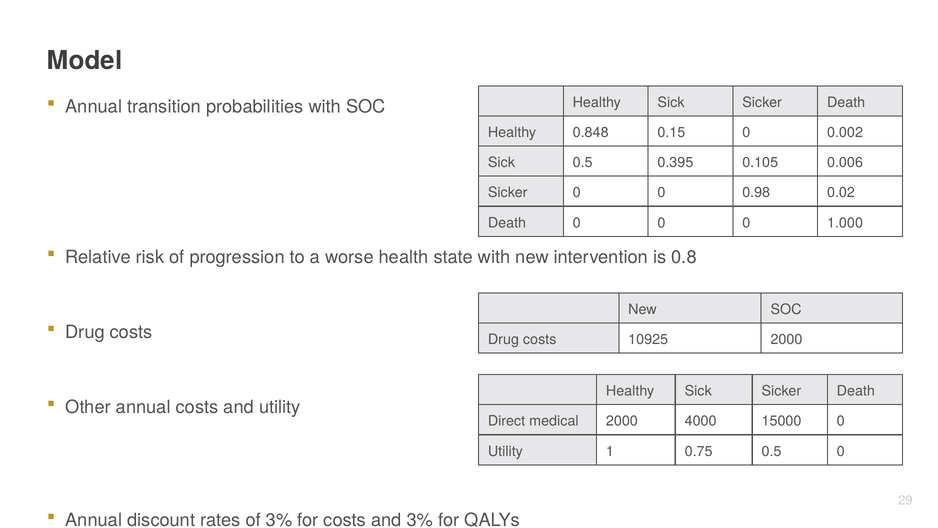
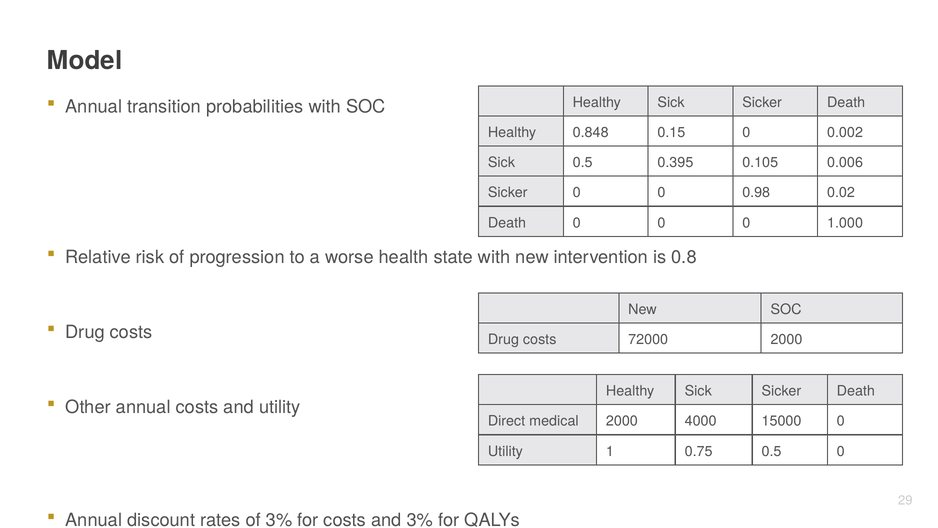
10925: 10925 -> 72000 (648, 339)
